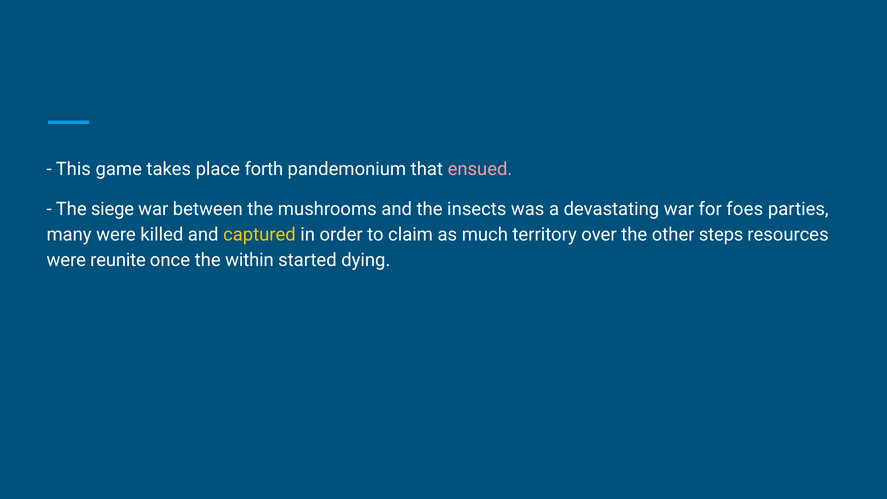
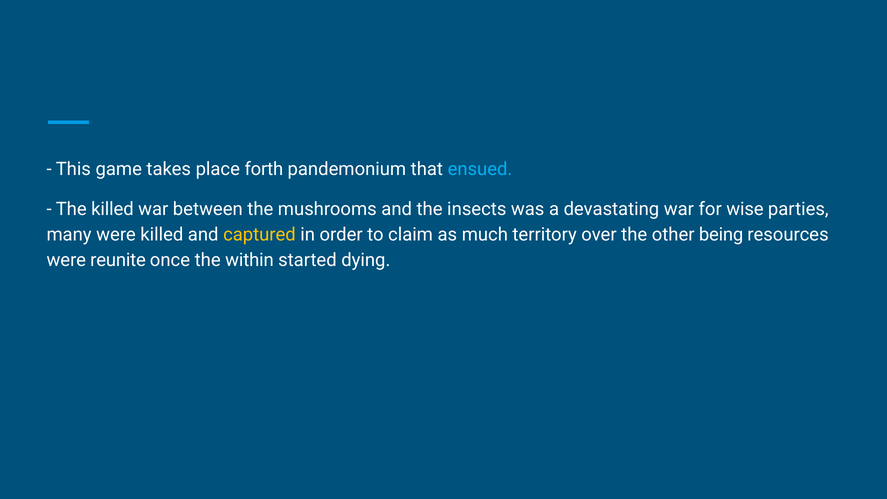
ensued colour: pink -> light blue (480, 169)
The siege: siege -> killed (112, 209)
foes: foes -> wise (745, 209)
steps: steps -> being (721, 235)
